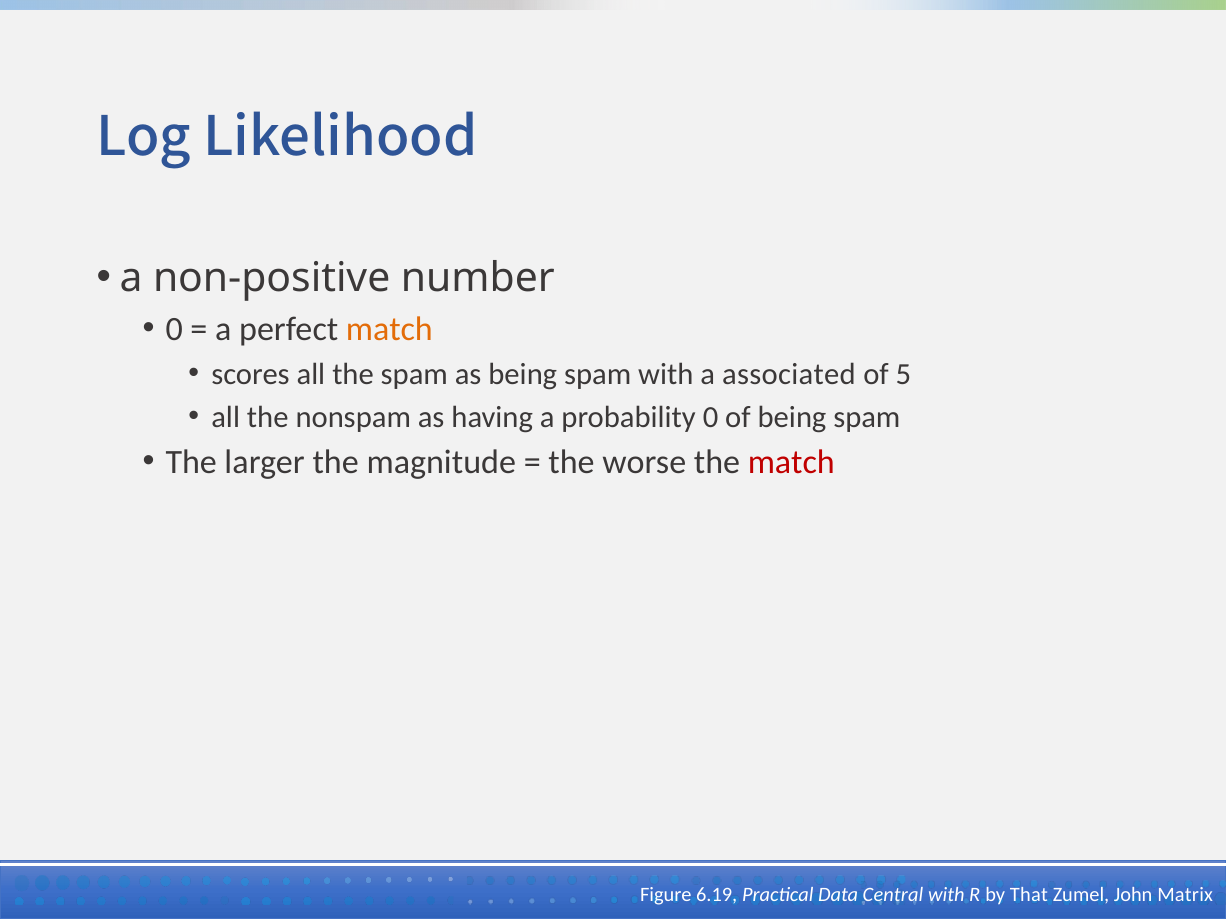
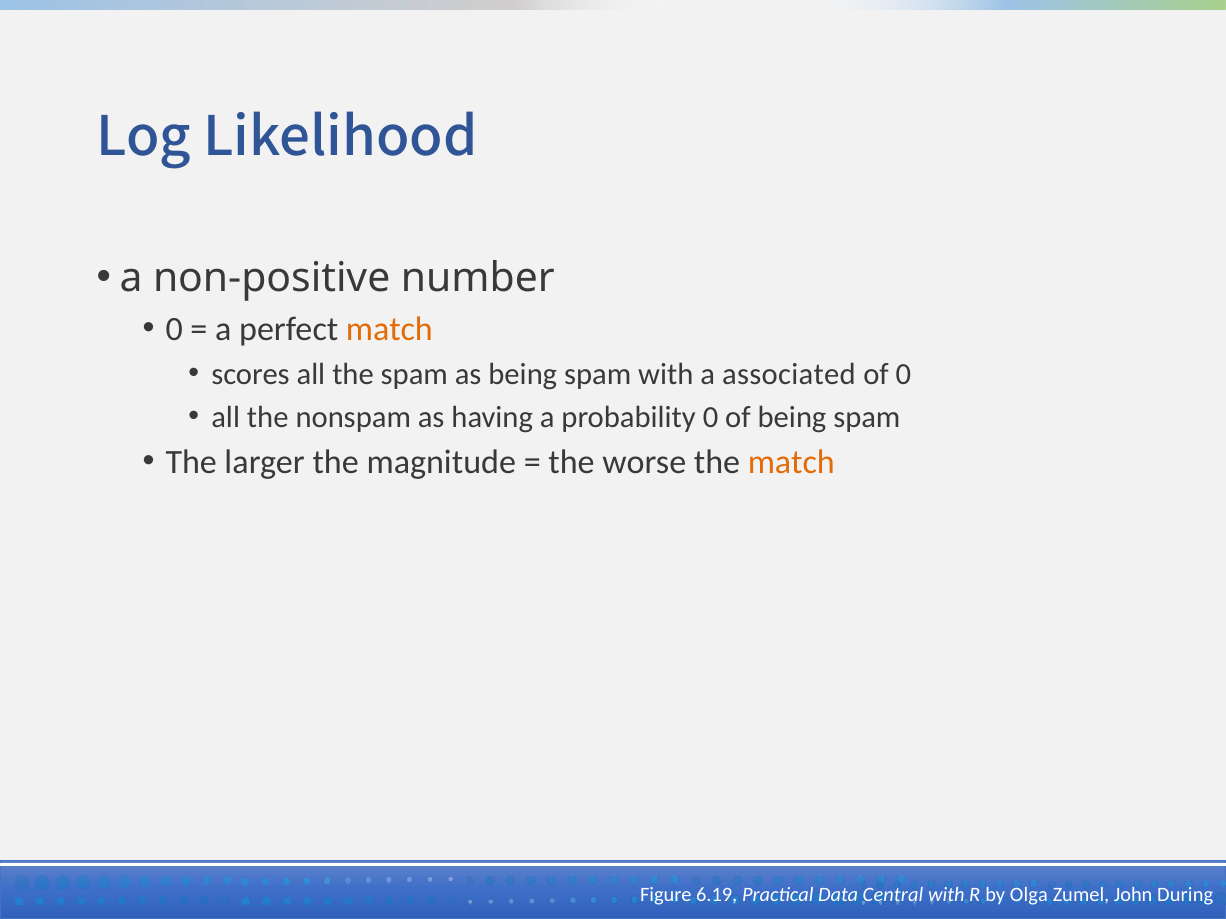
of 5: 5 -> 0 (903, 374)
match colour: red -> orange (791, 463)
That: That -> Olga (1029, 895)
Matrix: Matrix -> During (1185, 895)
